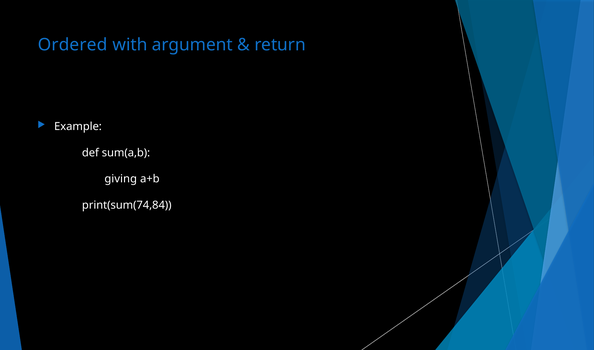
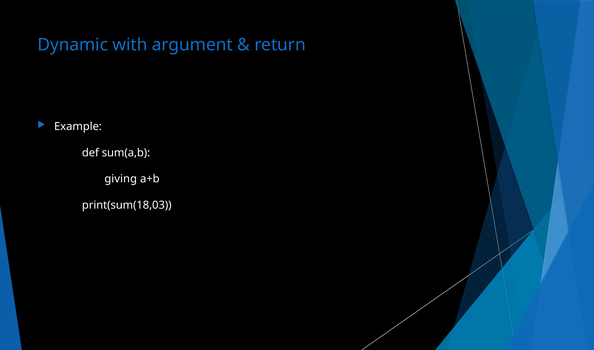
Ordered: Ordered -> Dynamic (73, 45)
print(sum(74,84: print(sum(74,84 -> print(sum(18,03 (127, 206)
